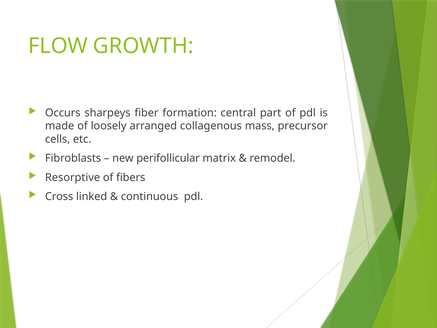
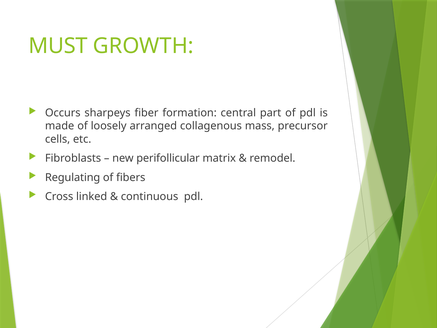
FLOW: FLOW -> MUST (58, 46)
Resorptive: Resorptive -> Regulating (73, 177)
